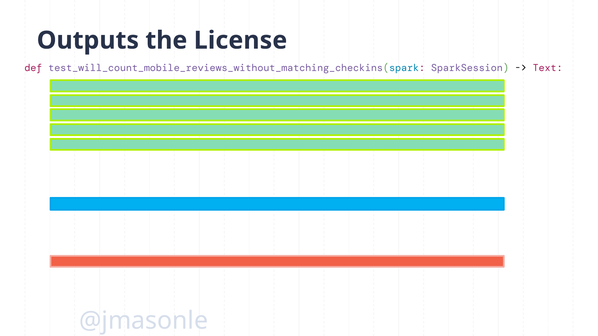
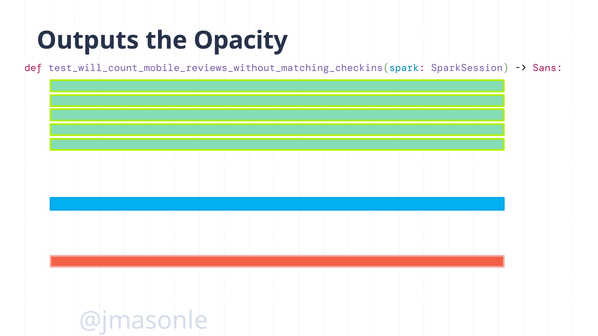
License: License -> Opacity (241, 40)
Text: Text -> Sans (548, 68)
